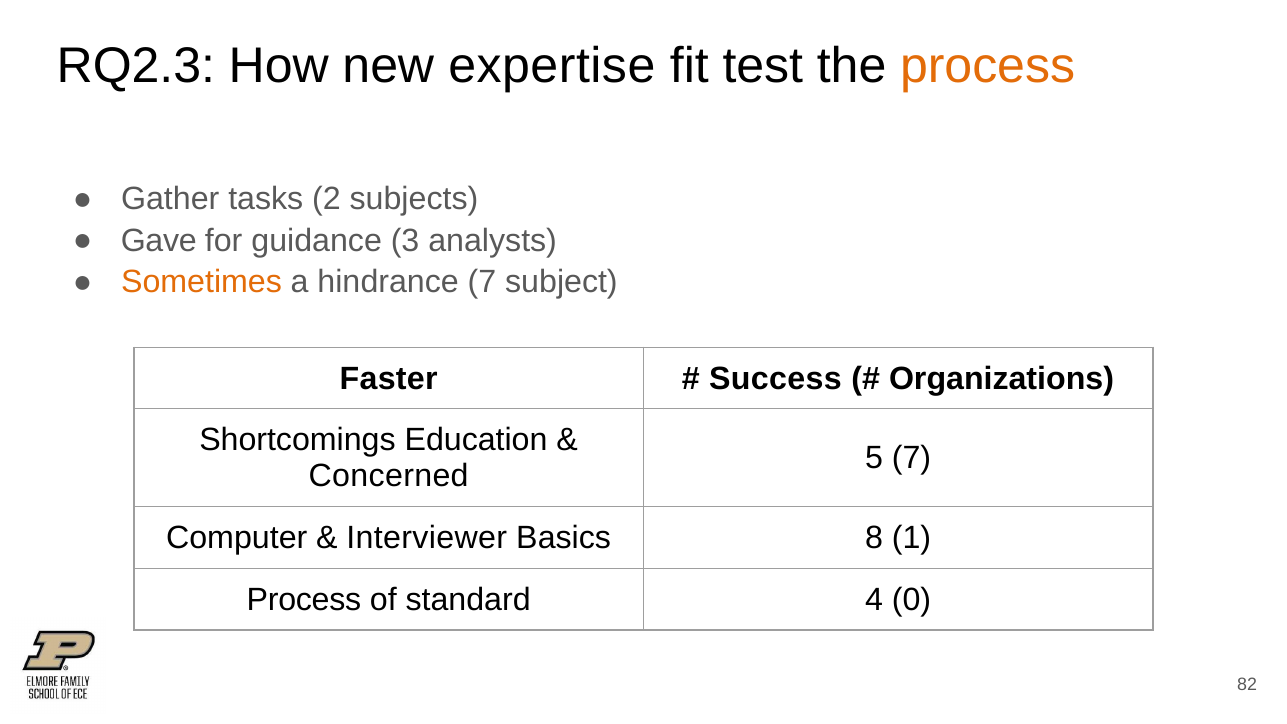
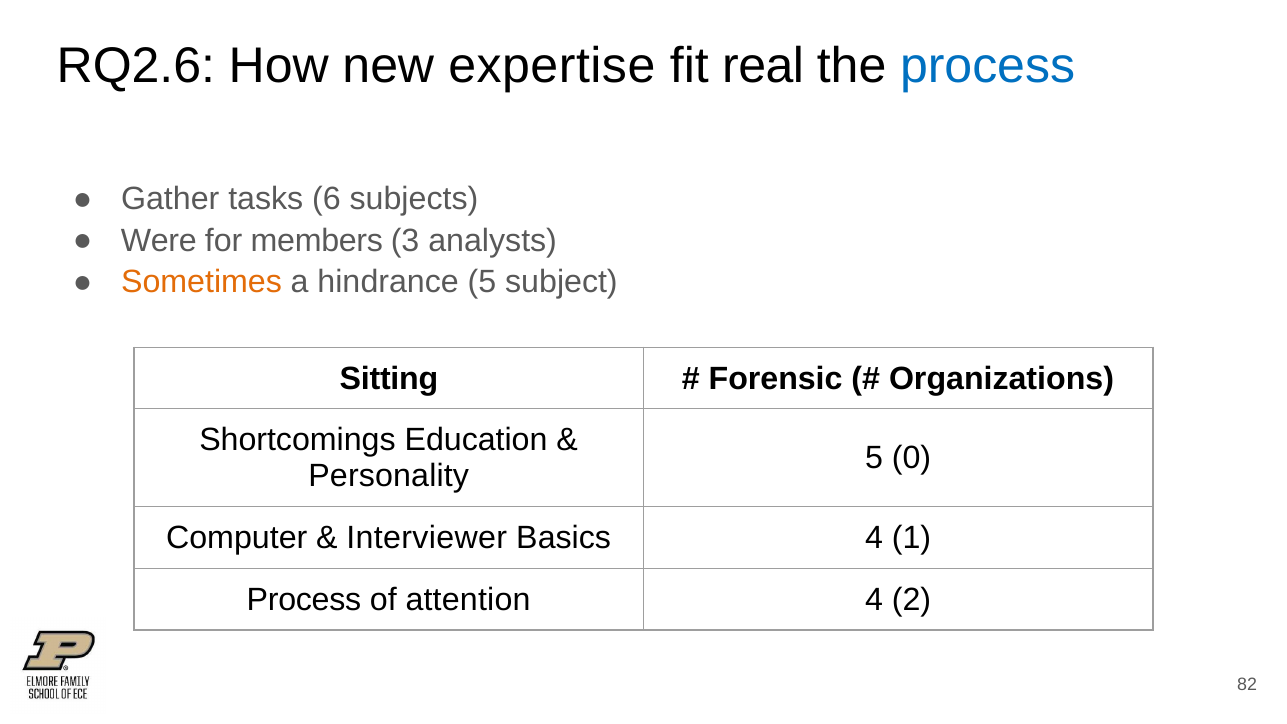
RQ2.3: RQ2.3 -> RQ2.6 (136, 66)
test: test -> real (763, 66)
process colour: orange -> blue (988, 66)
2: 2 -> 6 (326, 199)
Gave: Gave -> Were (159, 240)
guidance: guidance -> members (317, 240)
hindrance 7: 7 -> 5 (482, 282)
Faster: Faster -> Sitting (389, 378)
Success: Success -> Forensic (776, 378)
5 7: 7 -> 0 (912, 458)
Concerned: Concerned -> Personality (389, 476)
Basics 8: 8 -> 4 (874, 538)
standard: standard -> attention (468, 600)
0: 0 -> 2 (912, 600)
